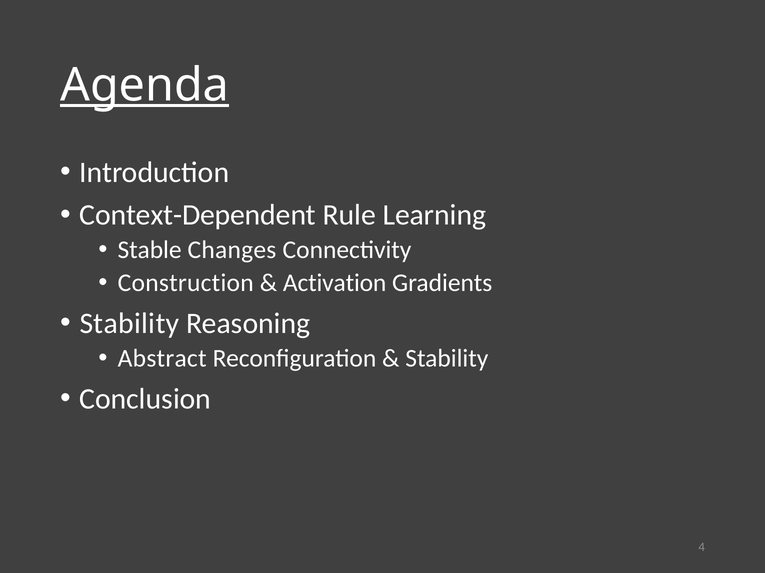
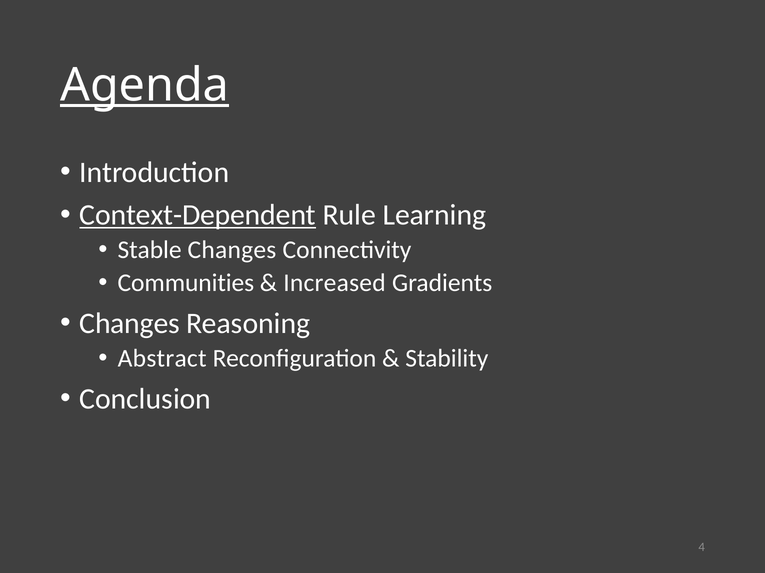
Context-Dependent underline: none -> present (198, 215)
Construction: Construction -> Communities (186, 283)
Activation: Activation -> Increased (334, 283)
Stability: Stability -> Changes (130, 324)
